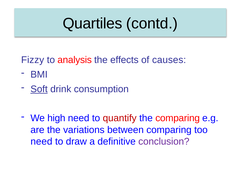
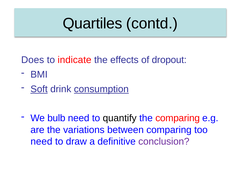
Fizzy: Fizzy -> Does (33, 60)
analysis: analysis -> indicate (75, 60)
causes: causes -> dropout (169, 60)
consumption underline: none -> present (101, 89)
high: high -> bulb (56, 118)
quantify colour: red -> black (120, 118)
